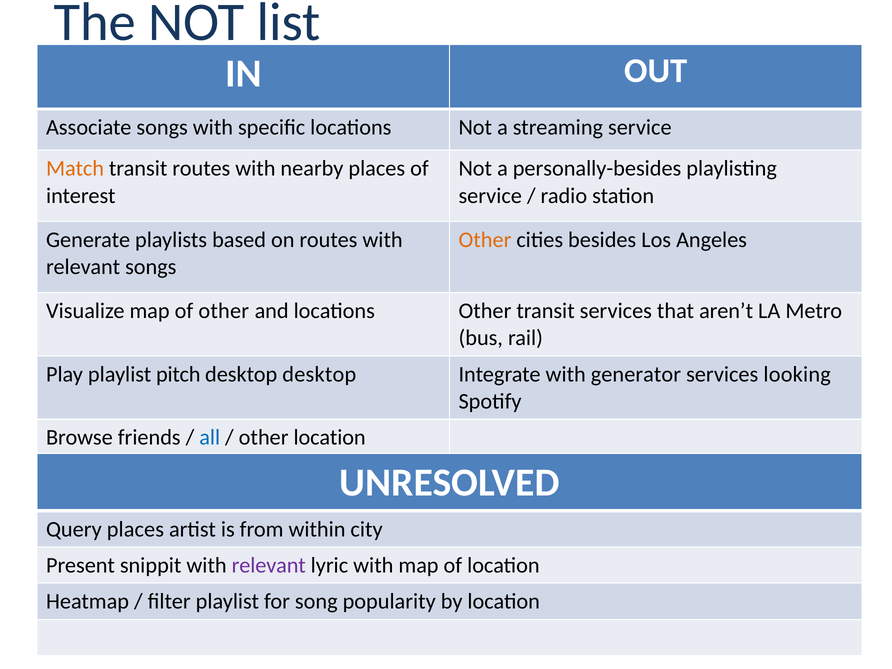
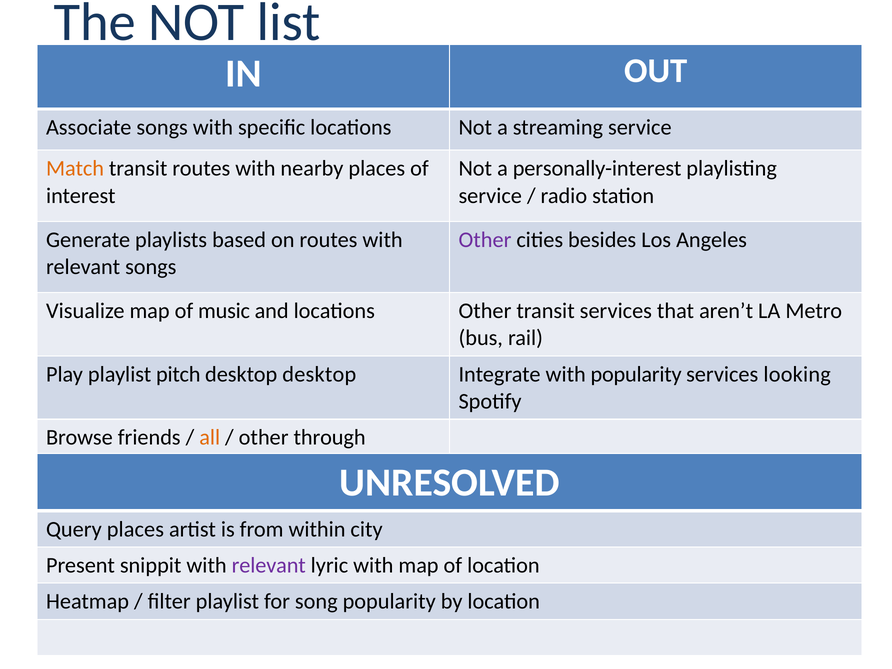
personally-besides: personally-besides -> personally-interest (597, 169)
Other colour: orange -> purple (485, 240)
of other: other -> music (224, 311)
with generator: generator -> popularity (636, 374)
all colour: blue -> orange (210, 438)
other location: location -> through (330, 438)
